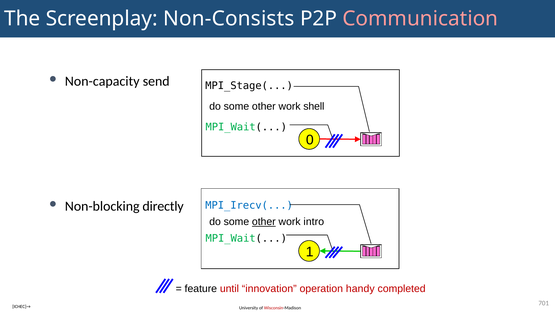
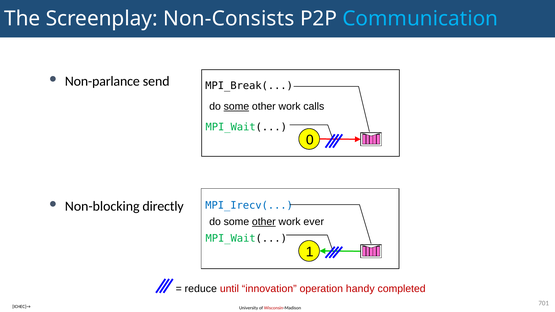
Communication colour: pink -> light blue (420, 19)
Non-capacity: Non-capacity -> Non-parlance (102, 81)
MPI_Stage(: MPI_Stage( -> MPI_Break( (249, 86)
some underline: none -> present (236, 106)
shell: shell -> calls (314, 106)
intro: intro -> ever (314, 222)
feature: feature -> reduce (201, 289)
